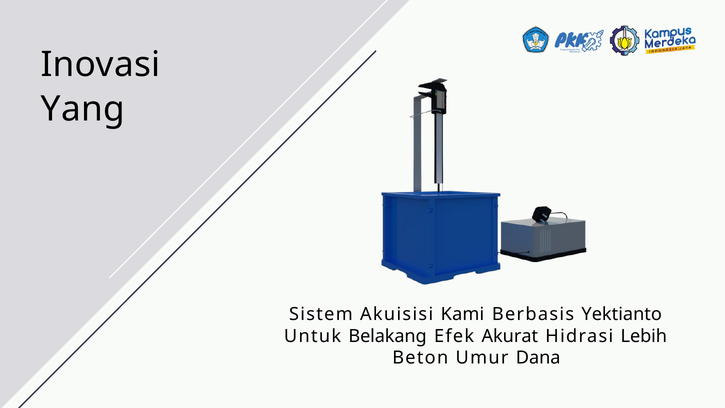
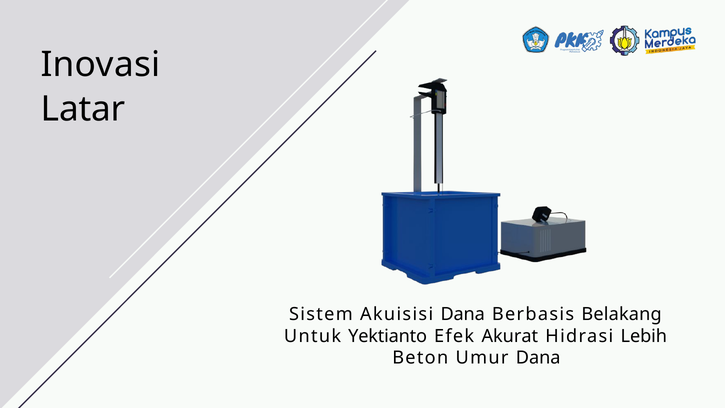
Yang: Yang -> Latar (83, 109)
Akuisisi Kami: Kami -> Dana (463, 314)
Yektianto: Yektianto -> Belakang (622, 314)
Belakang: Belakang -> Yektianto (388, 336)
